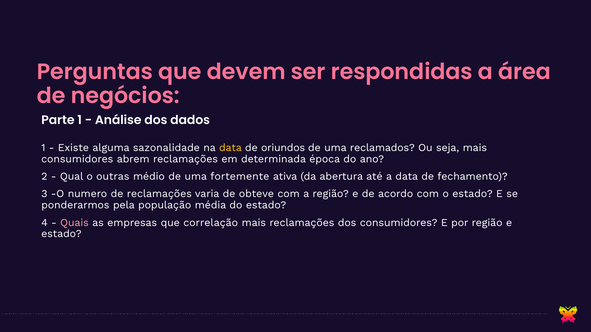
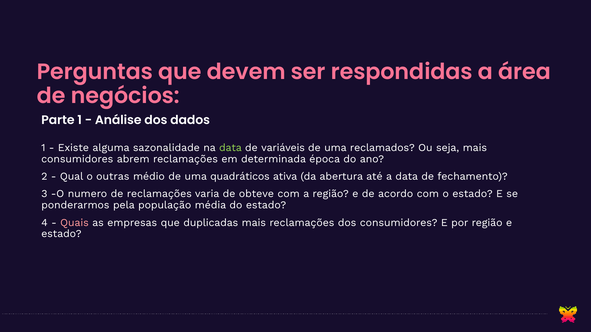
data colour: yellow -> light green (230, 148)
oriundos: oriundos -> variáveis (283, 148)
fortemente: fortemente -> quadráticos (240, 177)
correlação: correlação -> duplicadas (211, 223)
